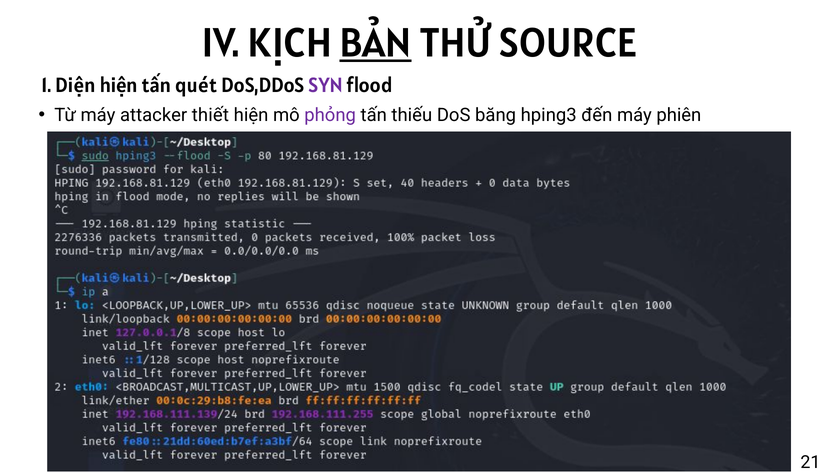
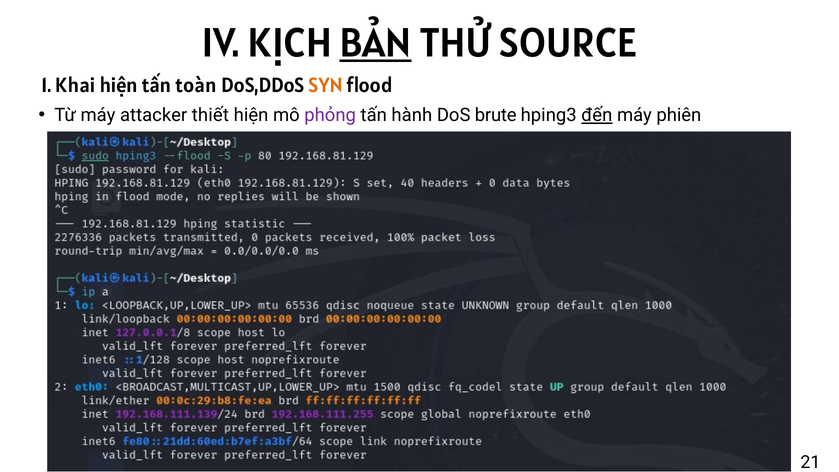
Diện: Diện -> Khai (76, 85)
quét: quét -> toàn (196, 85)
SYN colour: purple -> orange (326, 85)
thiếu: thiếu -> hành (412, 115)
băng: băng -> brute (496, 115)
đến underline: none -> present (597, 115)
